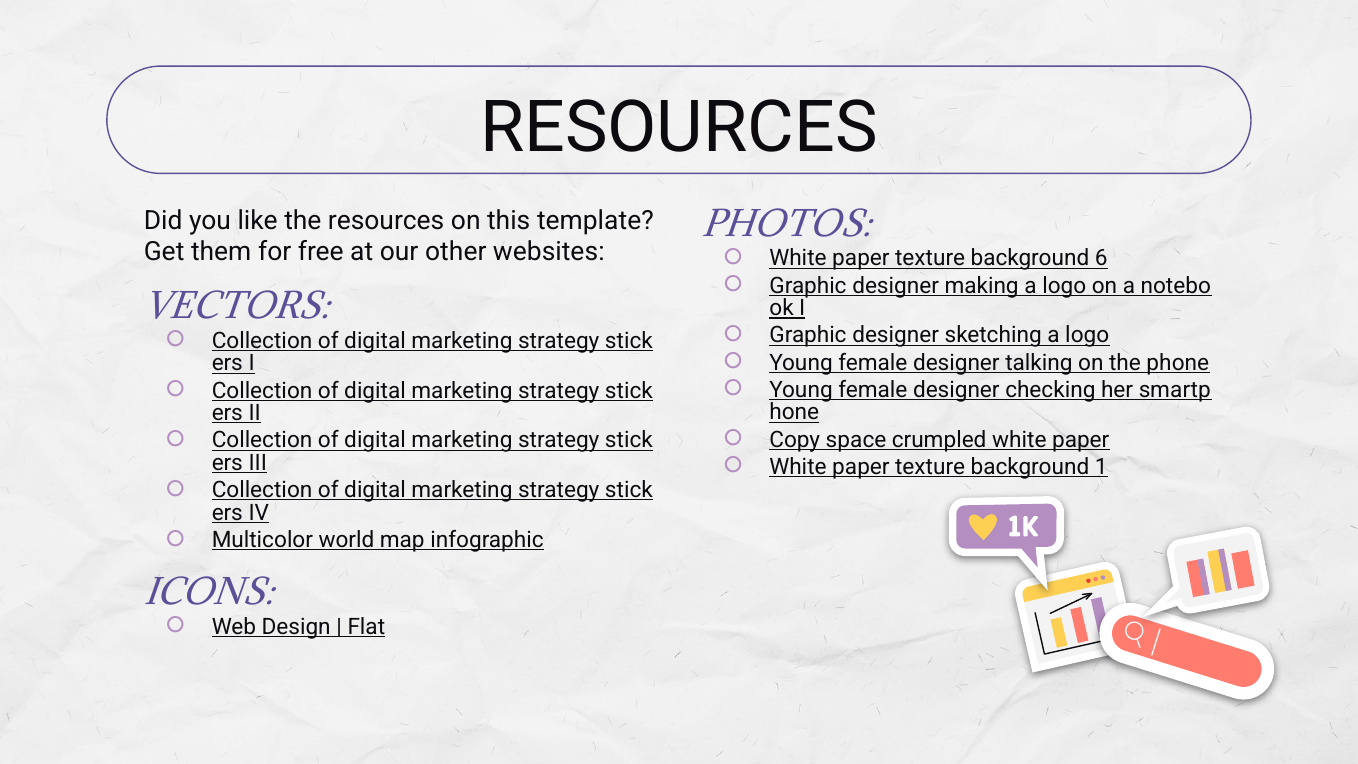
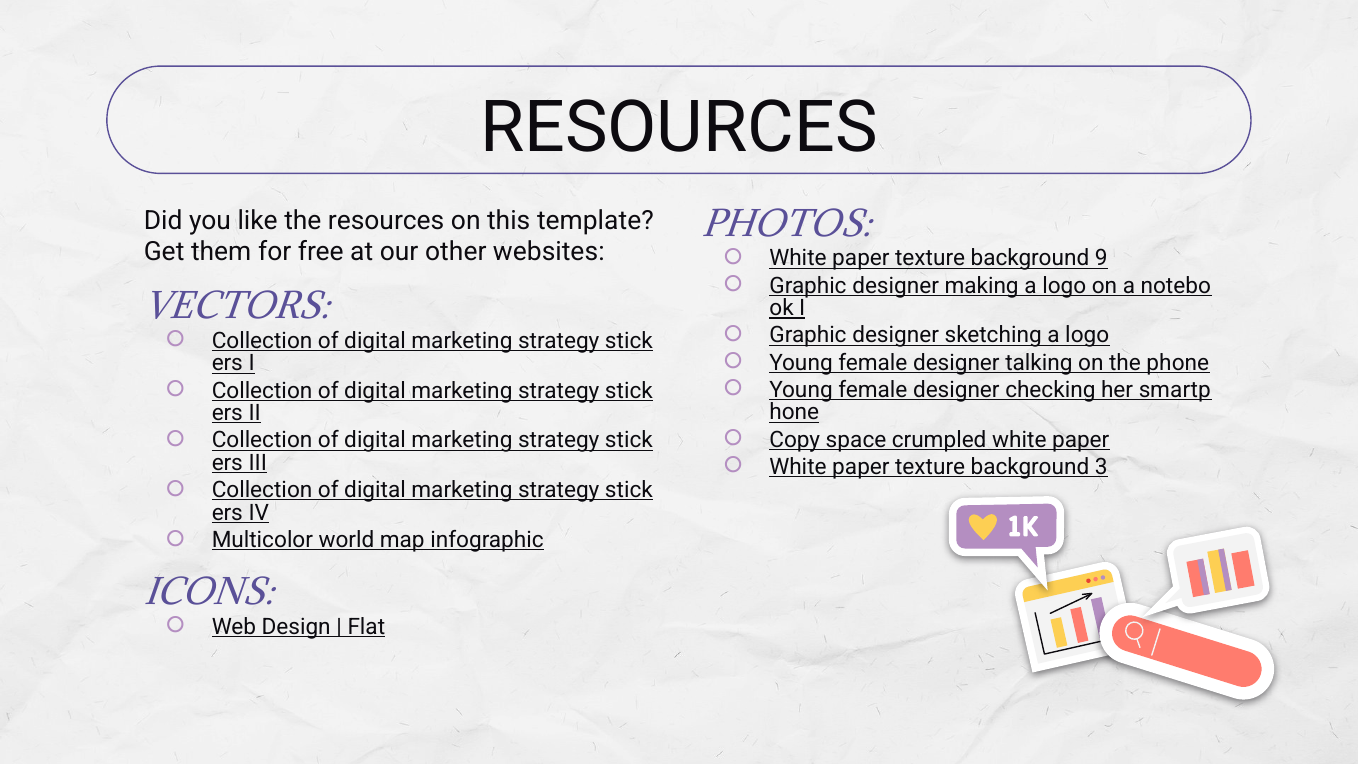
6: 6 -> 9 (1101, 258)
1: 1 -> 3 (1101, 467)
